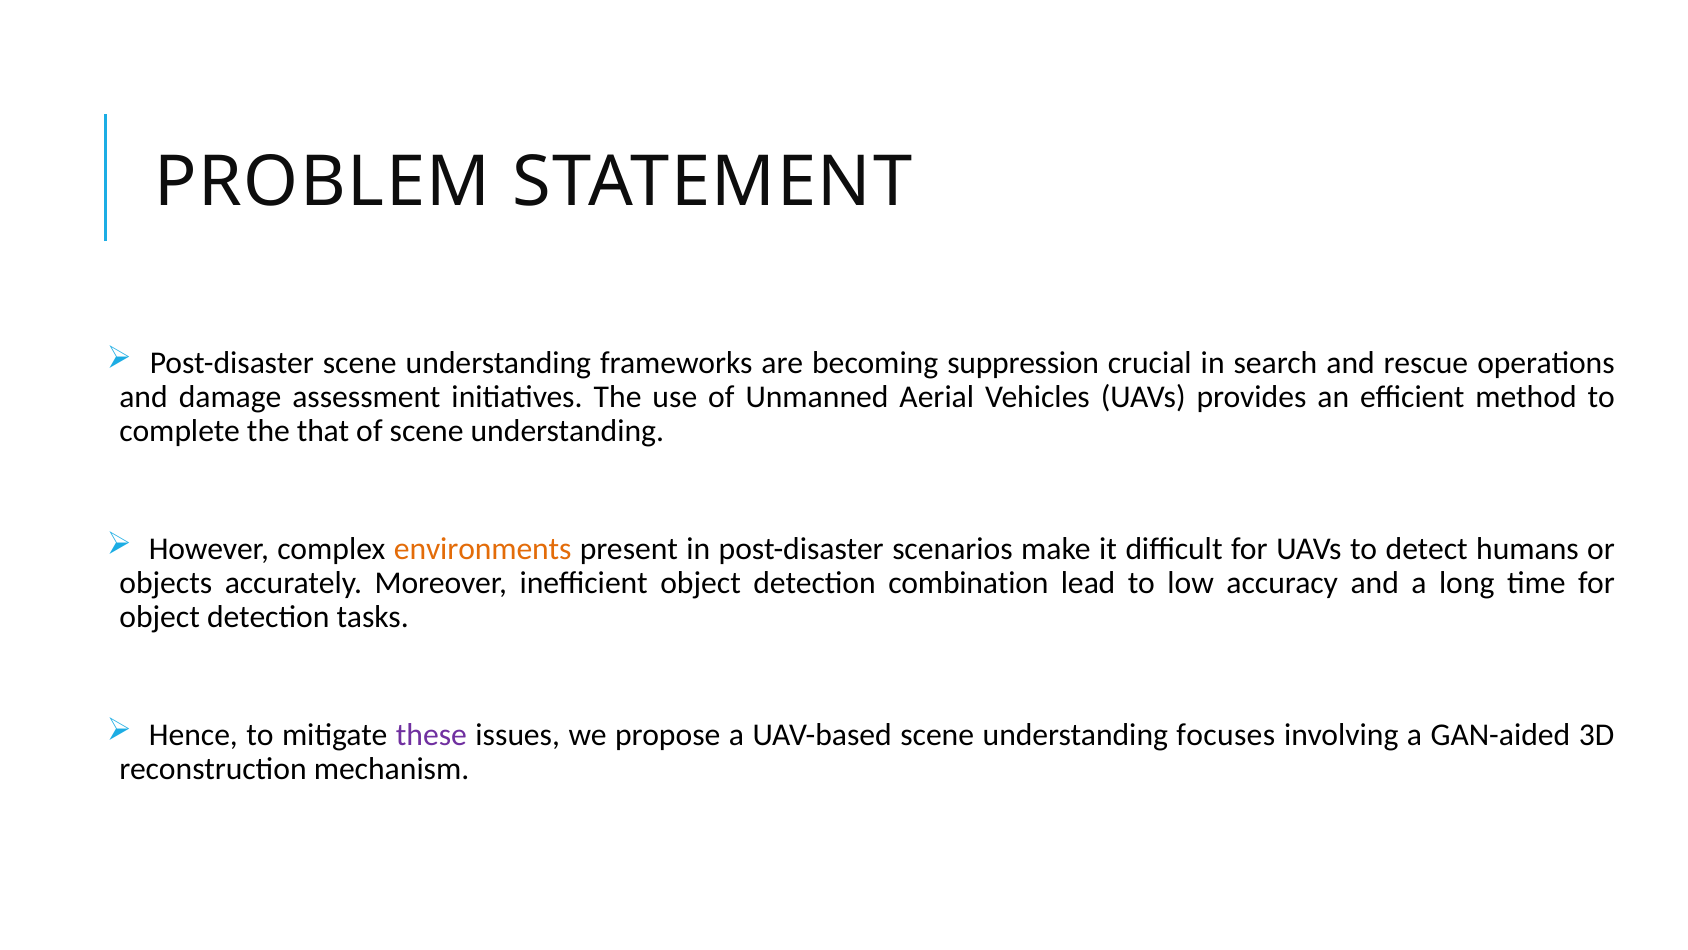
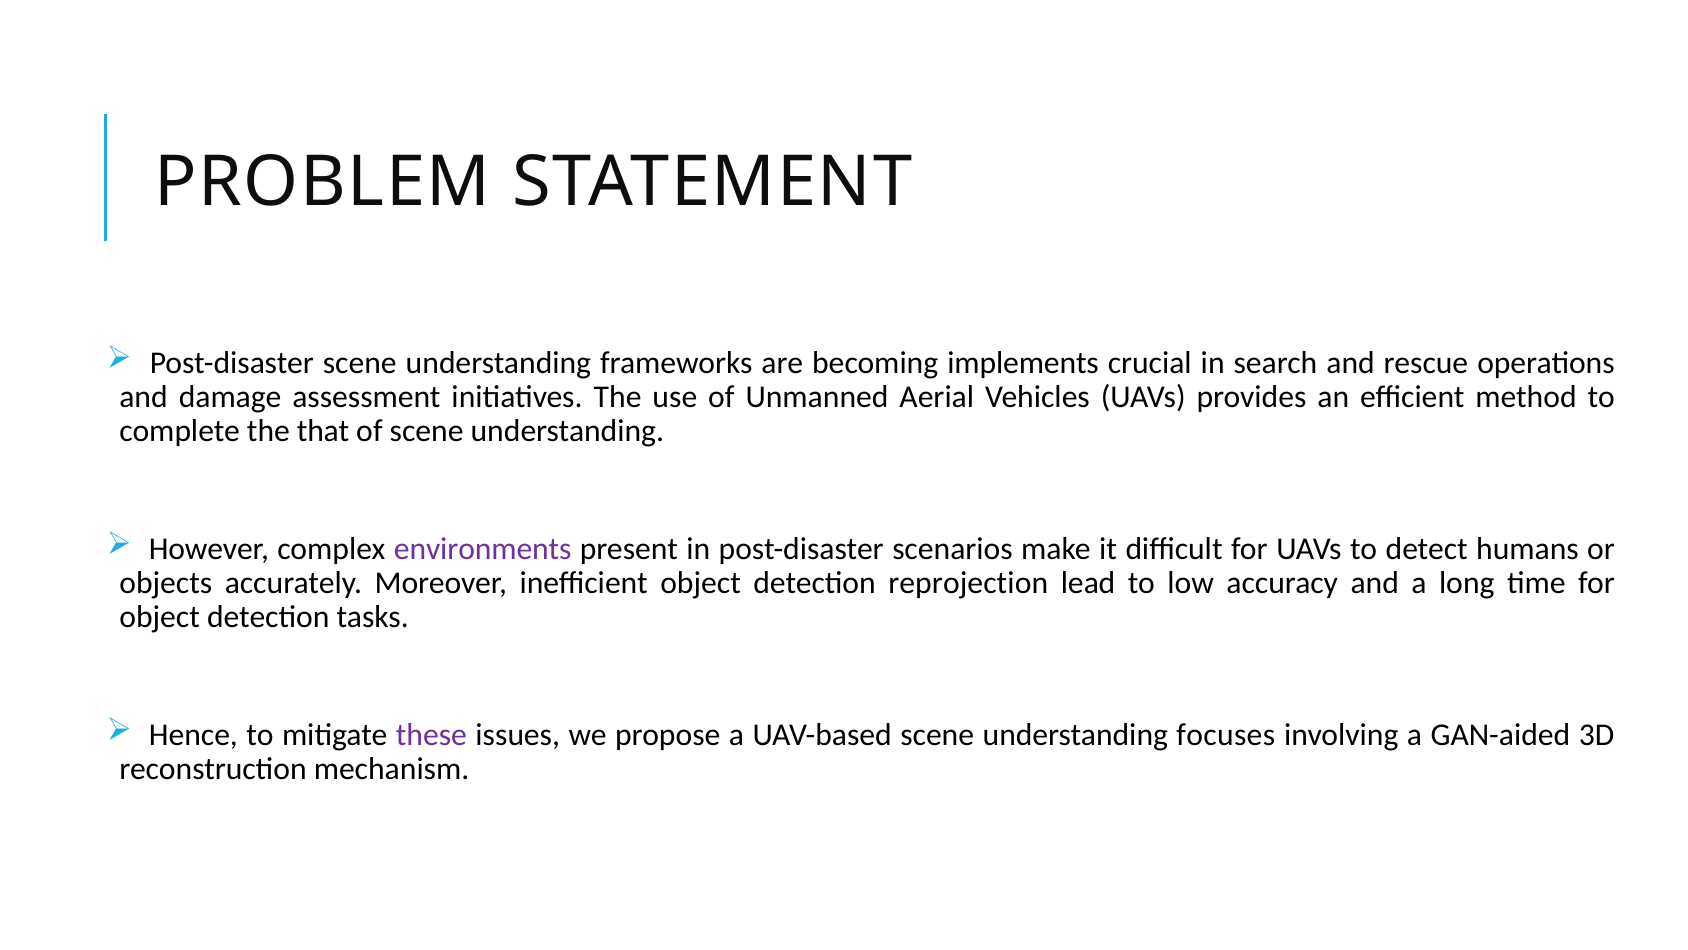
suppression: suppression -> implements (1023, 363)
environments colour: orange -> purple (483, 548)
combination: combination -> reprojection (968, 583)
